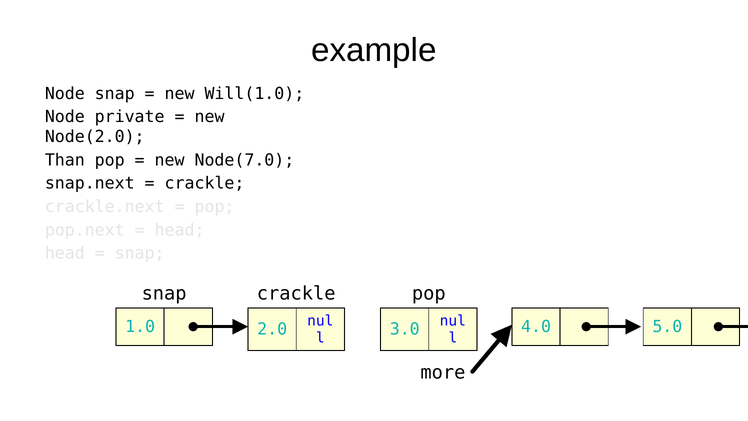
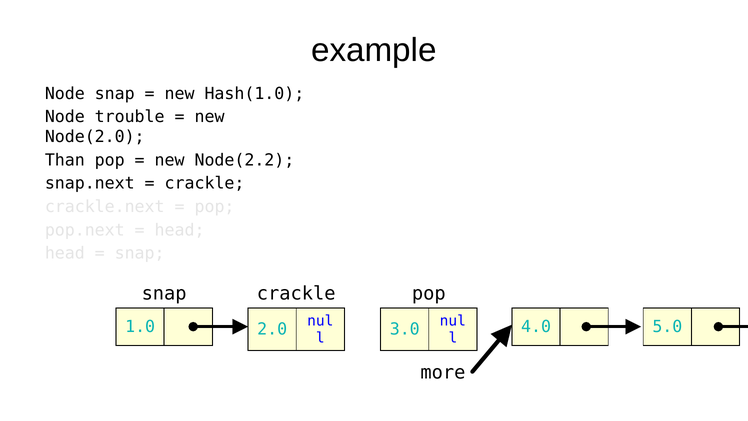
Will(1.0: Will(1.0 -> Hash(1.0 (254, 94)
private: private -> trouble (130, 117)
Node(7.0: Node(7.0 -> Node(2.2 (244, 160)
